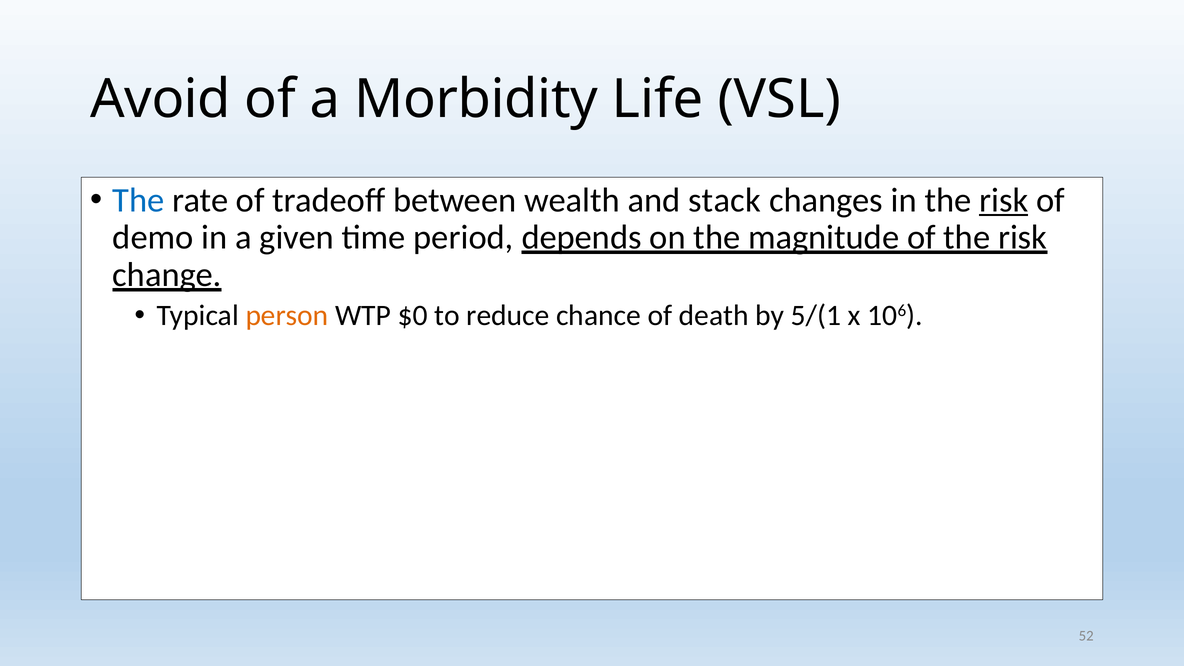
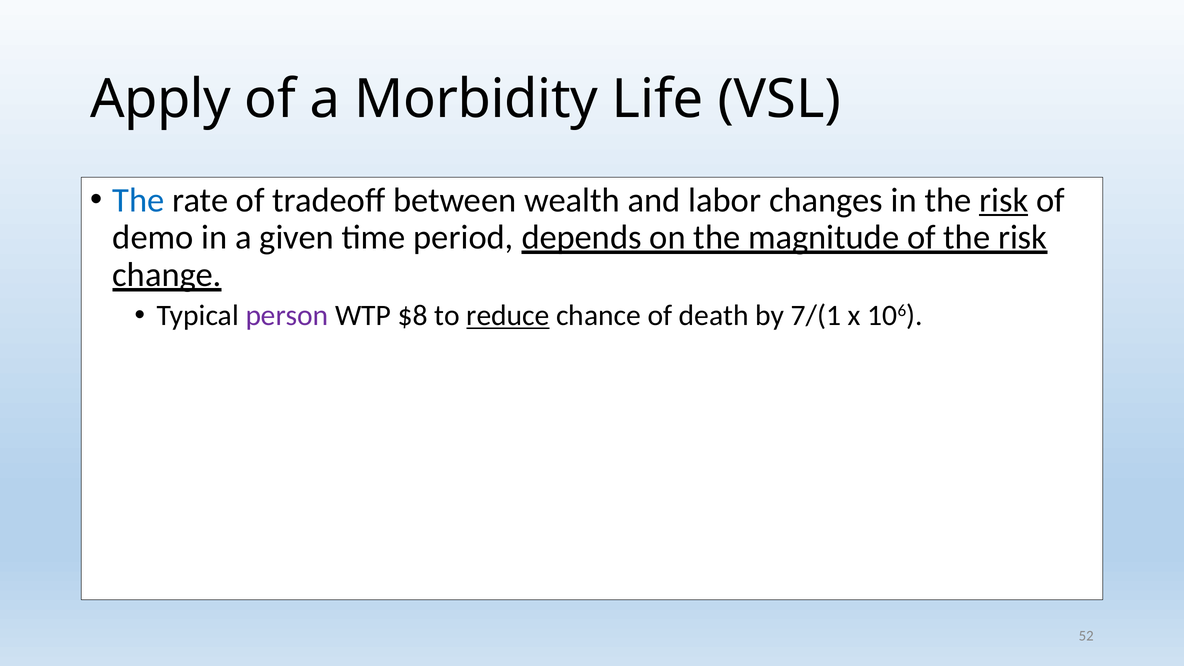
Avoid: Avoid -> Apply (161, 99)
stack: stack -> labor (725, 200)
person colour: orange -> purple (287, 316)
$0: $0 -> $8 (413, 316)
reduce underline: none -> present (508, 316)
5/(1: 5/(1 -> 7/(1 (816, 316)
